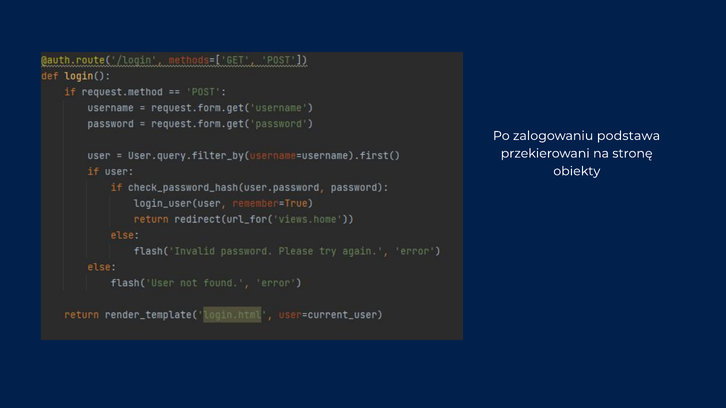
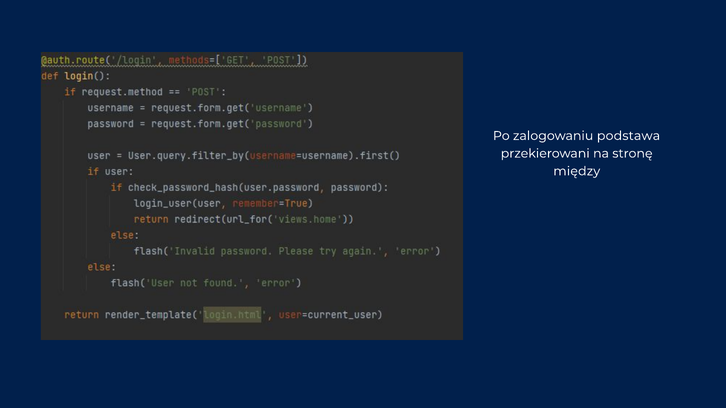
obiekty: obiekty -> między (577, 171)
